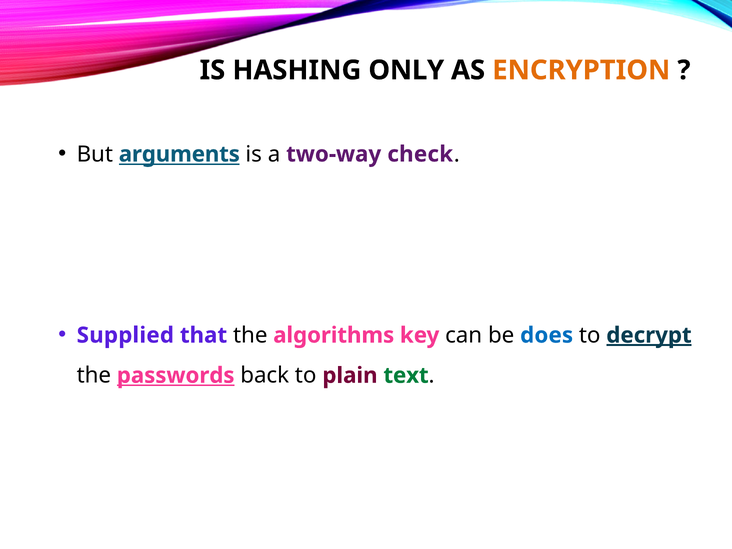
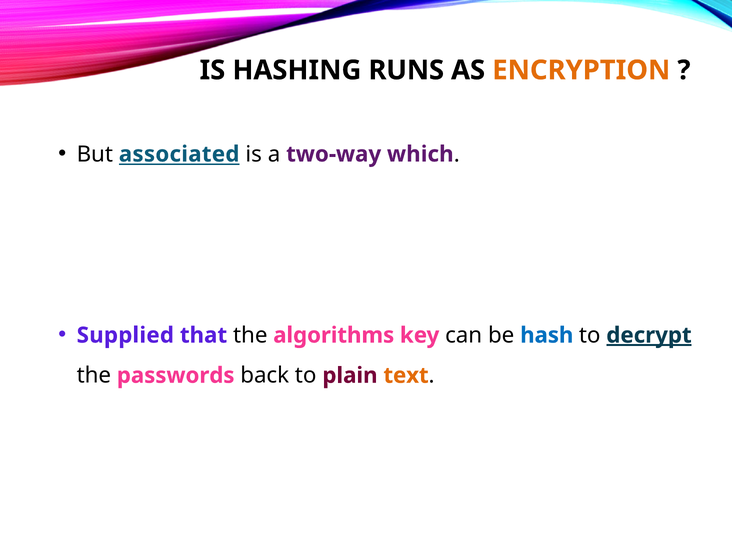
ONLY: ONLY -> RUNS (406, 70)
arguments: arguments -> associated (179, 154)
check: check -> which (420, 154)
does: does -> hash (547, 335)
passwords underline: present -> none (176, 375)
text colour: green -> orange (406, 375)
